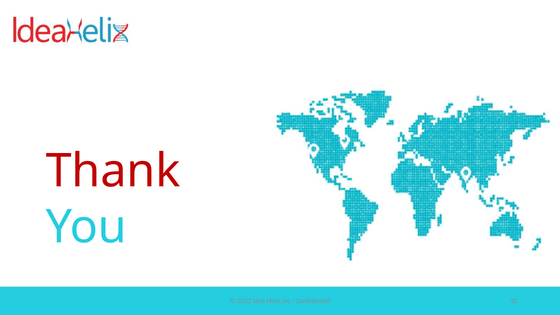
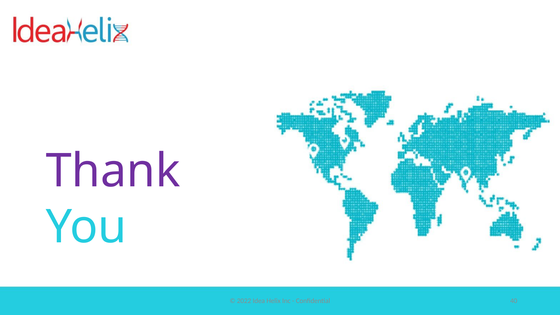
Thank colour: red -> purple (113, 171)
